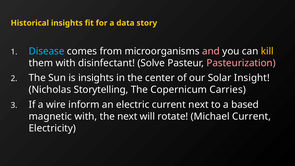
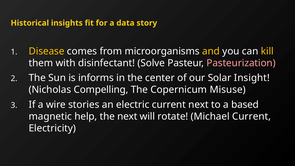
Disease colour: light blue -> yellow (47, 51)
and colour: pink -> yellow (211, 51)
is insights: insights -> informs (96, 78)
Storytelling: Storytelling -> Compelling (101, 90)
Carries: Carries -> Misuse (228, 90)
inform: inform -> stories (84, 105)
magnetic with: with -> help (86, 116)
